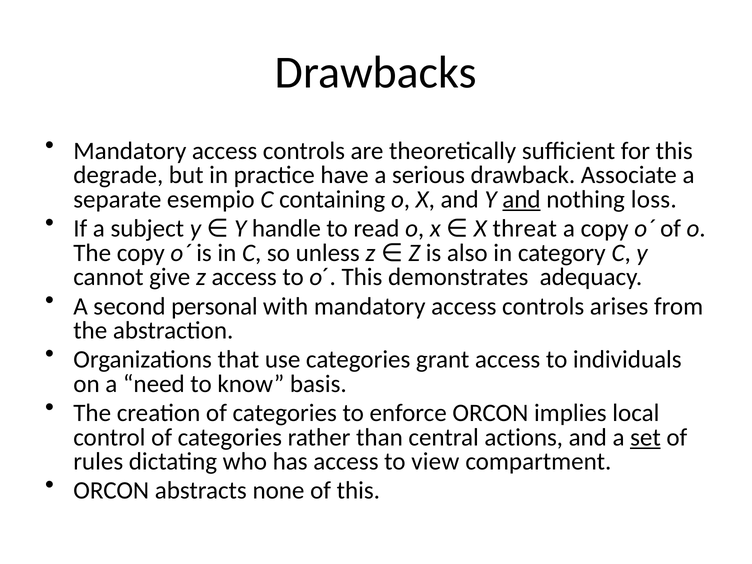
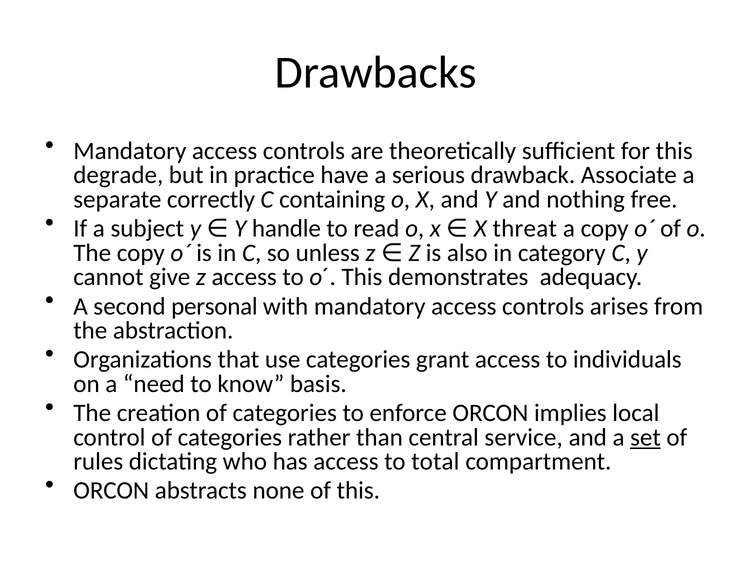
esempio: esempio -> correctly (211, 199)
and underline: present -> none (521, 199)
loss: loss -> free (654, 199)
actions: actions -> service (524, 437)
view: view -> total (435, 461)
